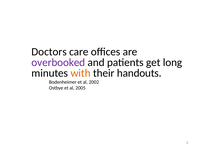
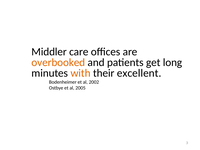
Doctors: Doctors -> Middler (49, 52)
overbooked colour: purple -> orange (58, 62)
handouts: handouts -> excellent (139, 73)
